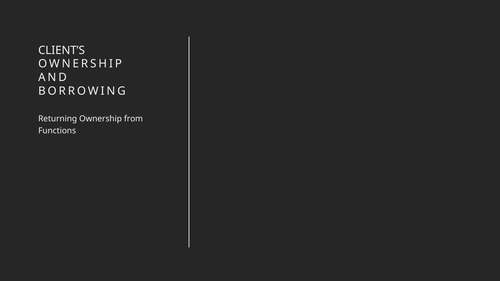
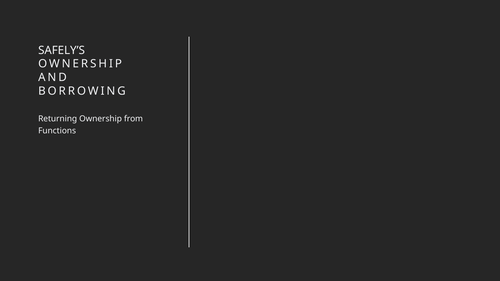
CLIENT’S: CLIENT’S -> SAFELY’S (62, 50)
